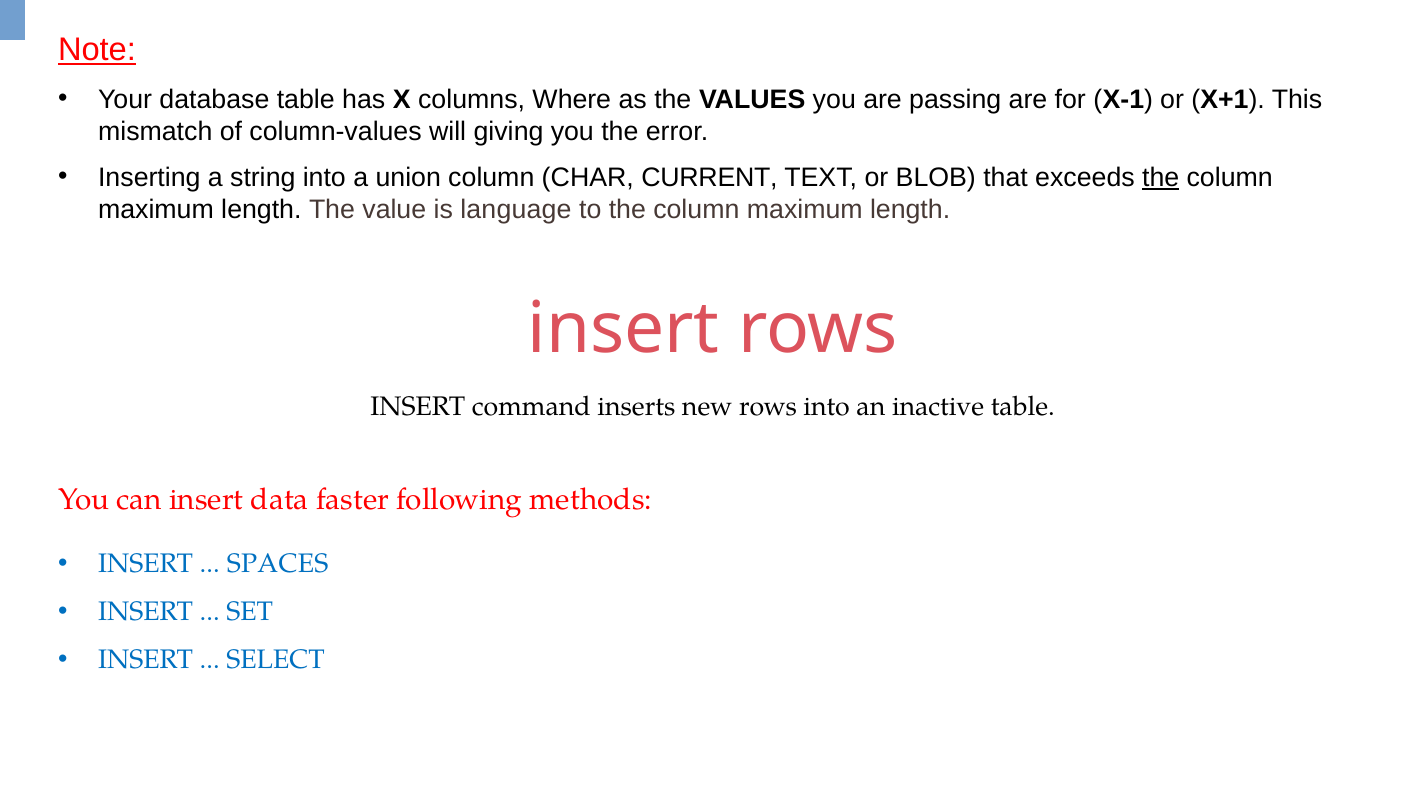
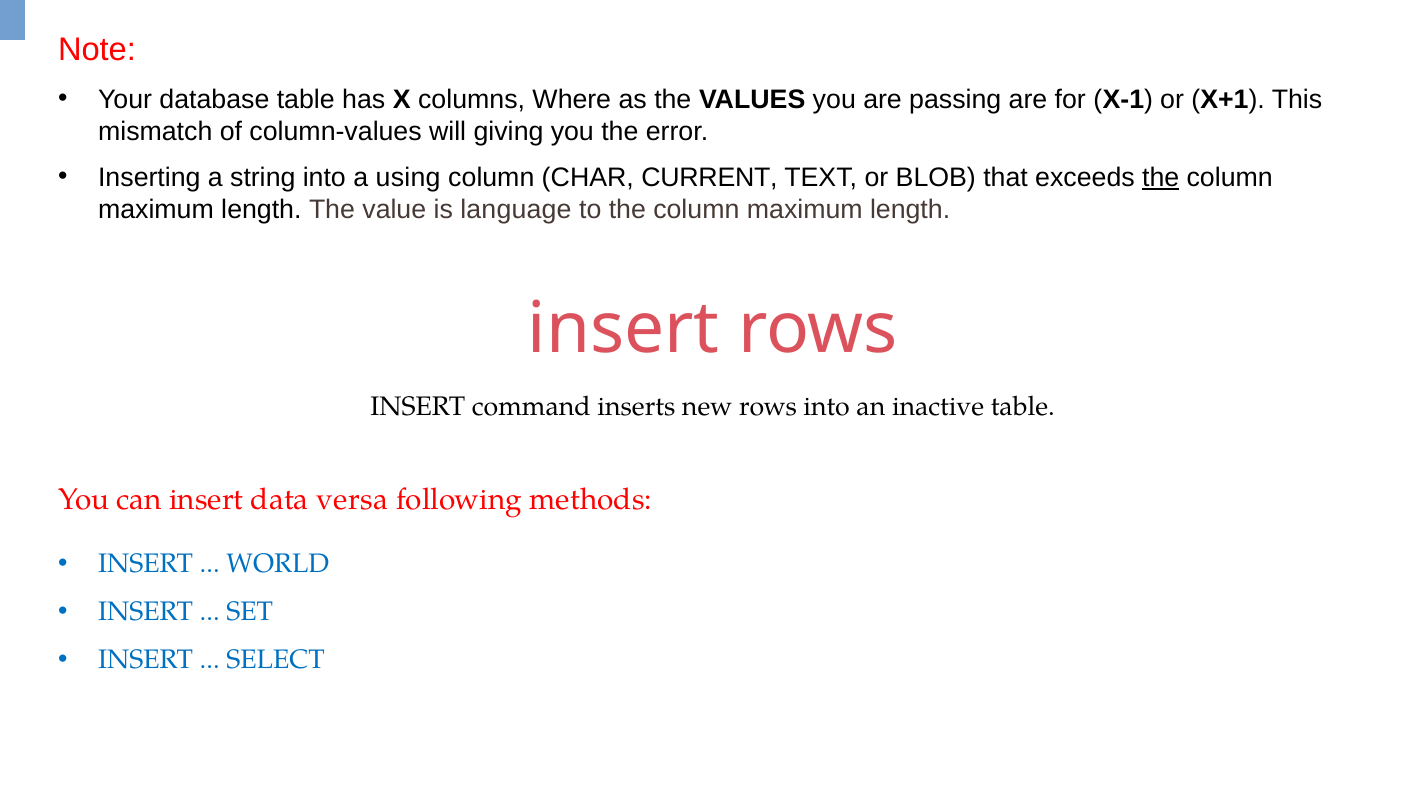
Note underline: present -> none (97, 50)
union: union -> using (408, 178)
faster: faster -> versa (352, 500)
SPACES: SPACES -> WORLD (278, 564)
